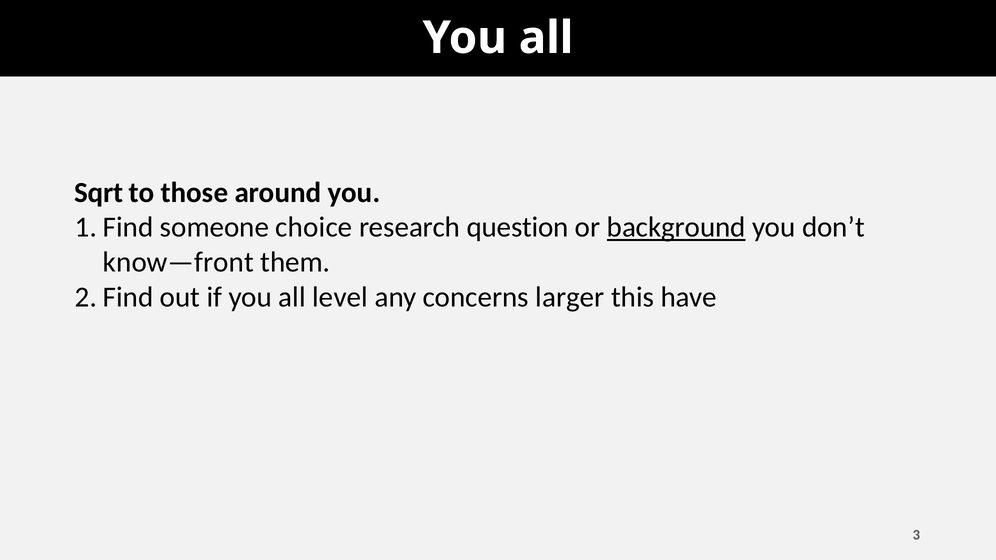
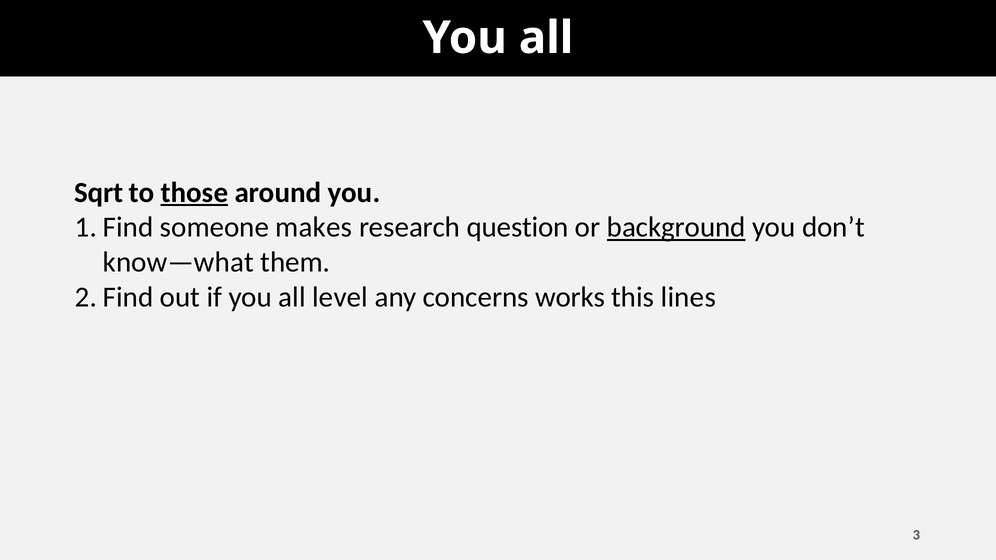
those underline: none -> present (194, 193)
choice: choice -> makes (314, 228)
know—front: know—front -> know—what (178, 262)
larger: larger -> works (570, 297)
have: have -> lines (688, 297)
